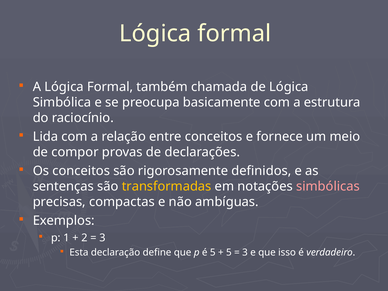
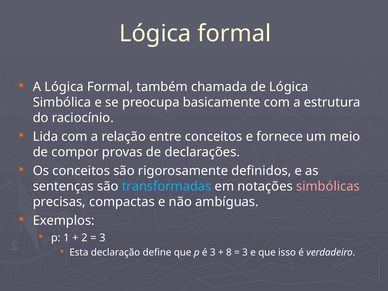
transformadas colour: yellow -> light blue (167, 186)
é 5: 5 -> 3 (213, 252)
5: 5 -> 8 (229, 252)
